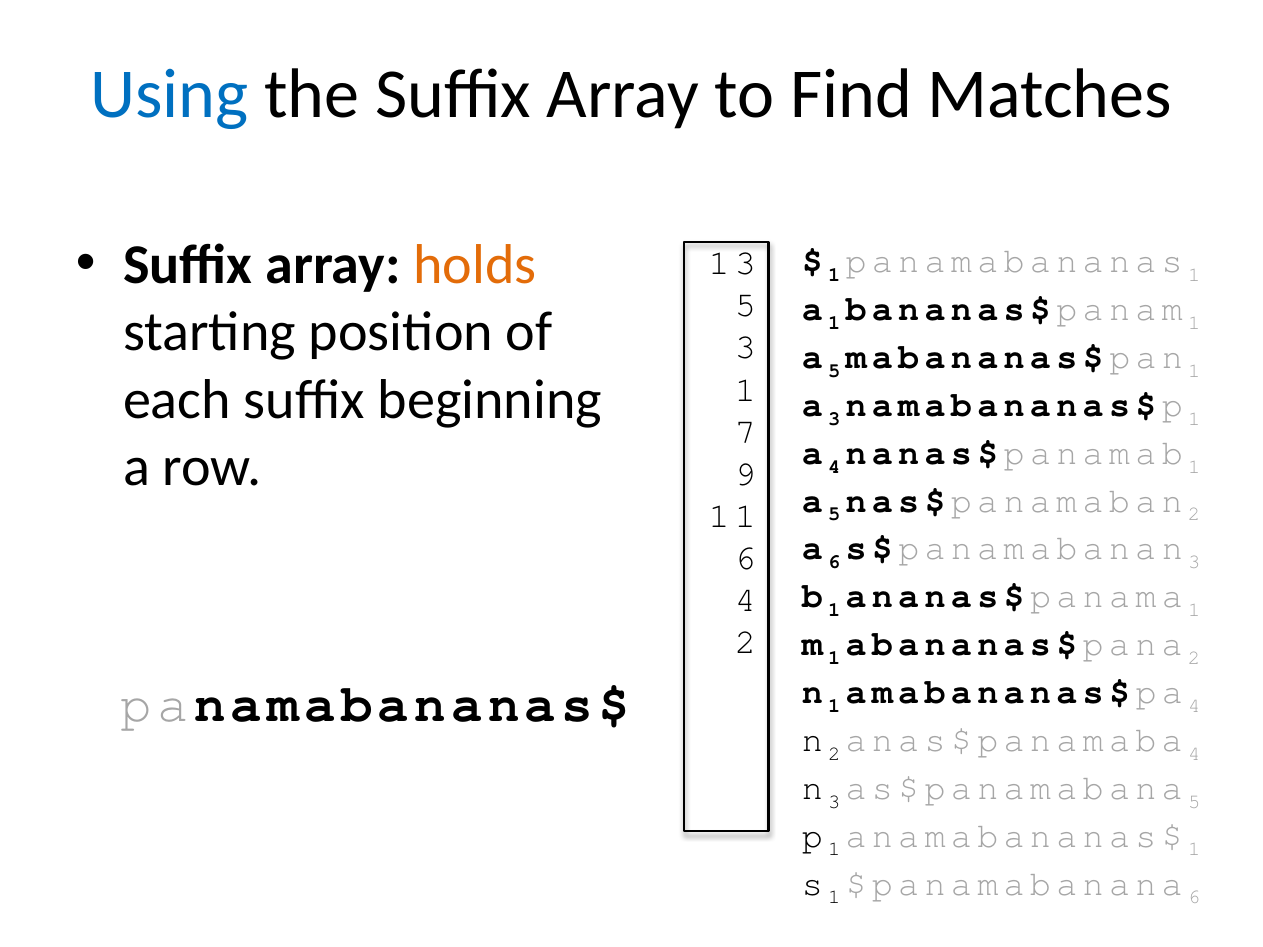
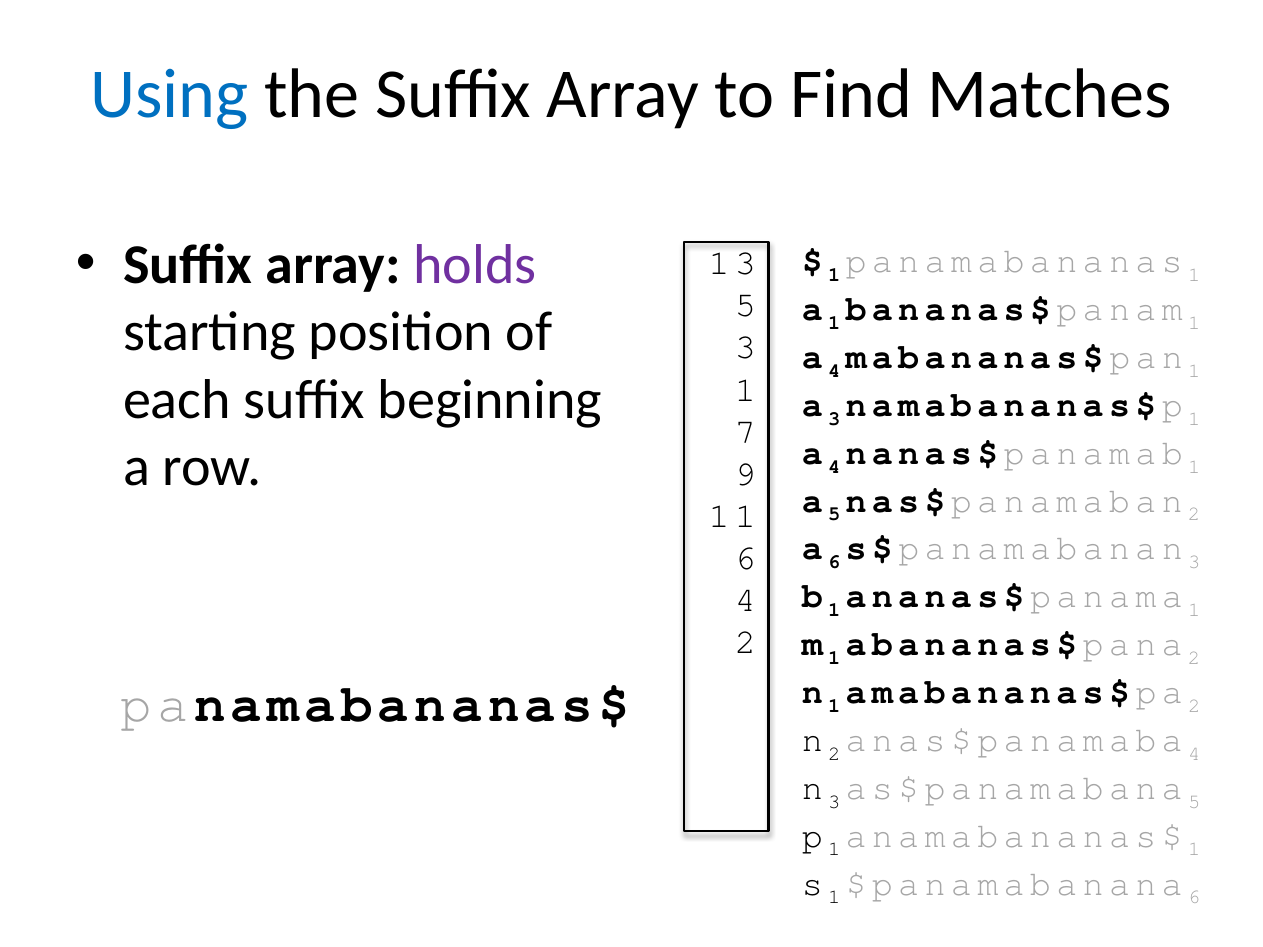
holds colour: orange -> purple (475, 265)
5: 5 -> 4 (834, 371)
4: 4 -> 2 (1194, 706)
